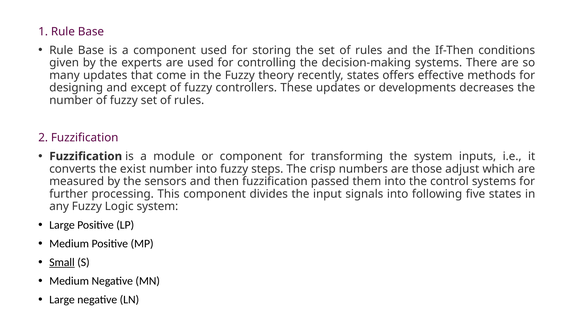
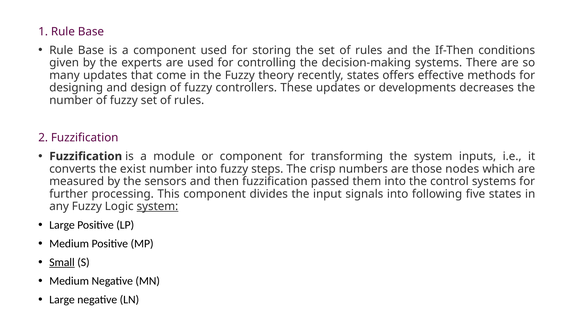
except: except -> design (149, 88)
adjust: adjust -> nodes (462, 169)
system underline: none -> present (157, 207)
